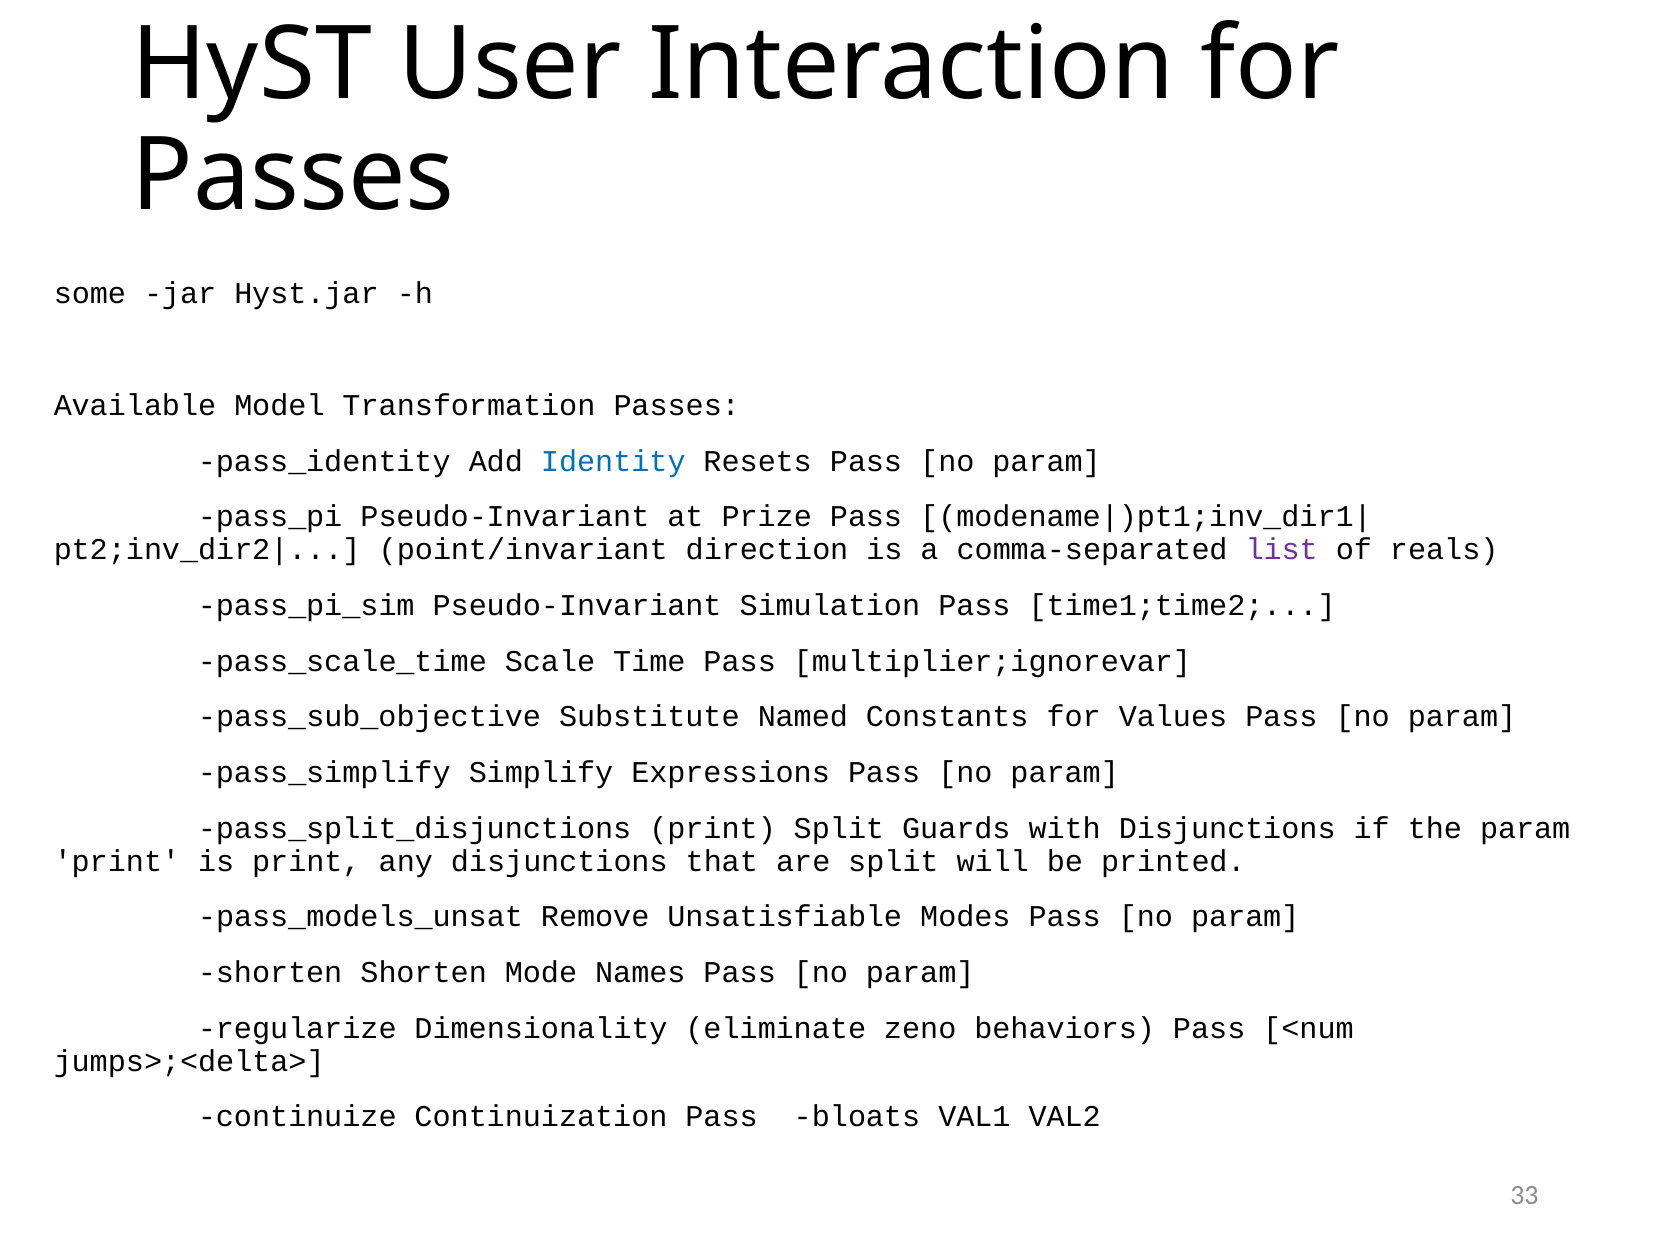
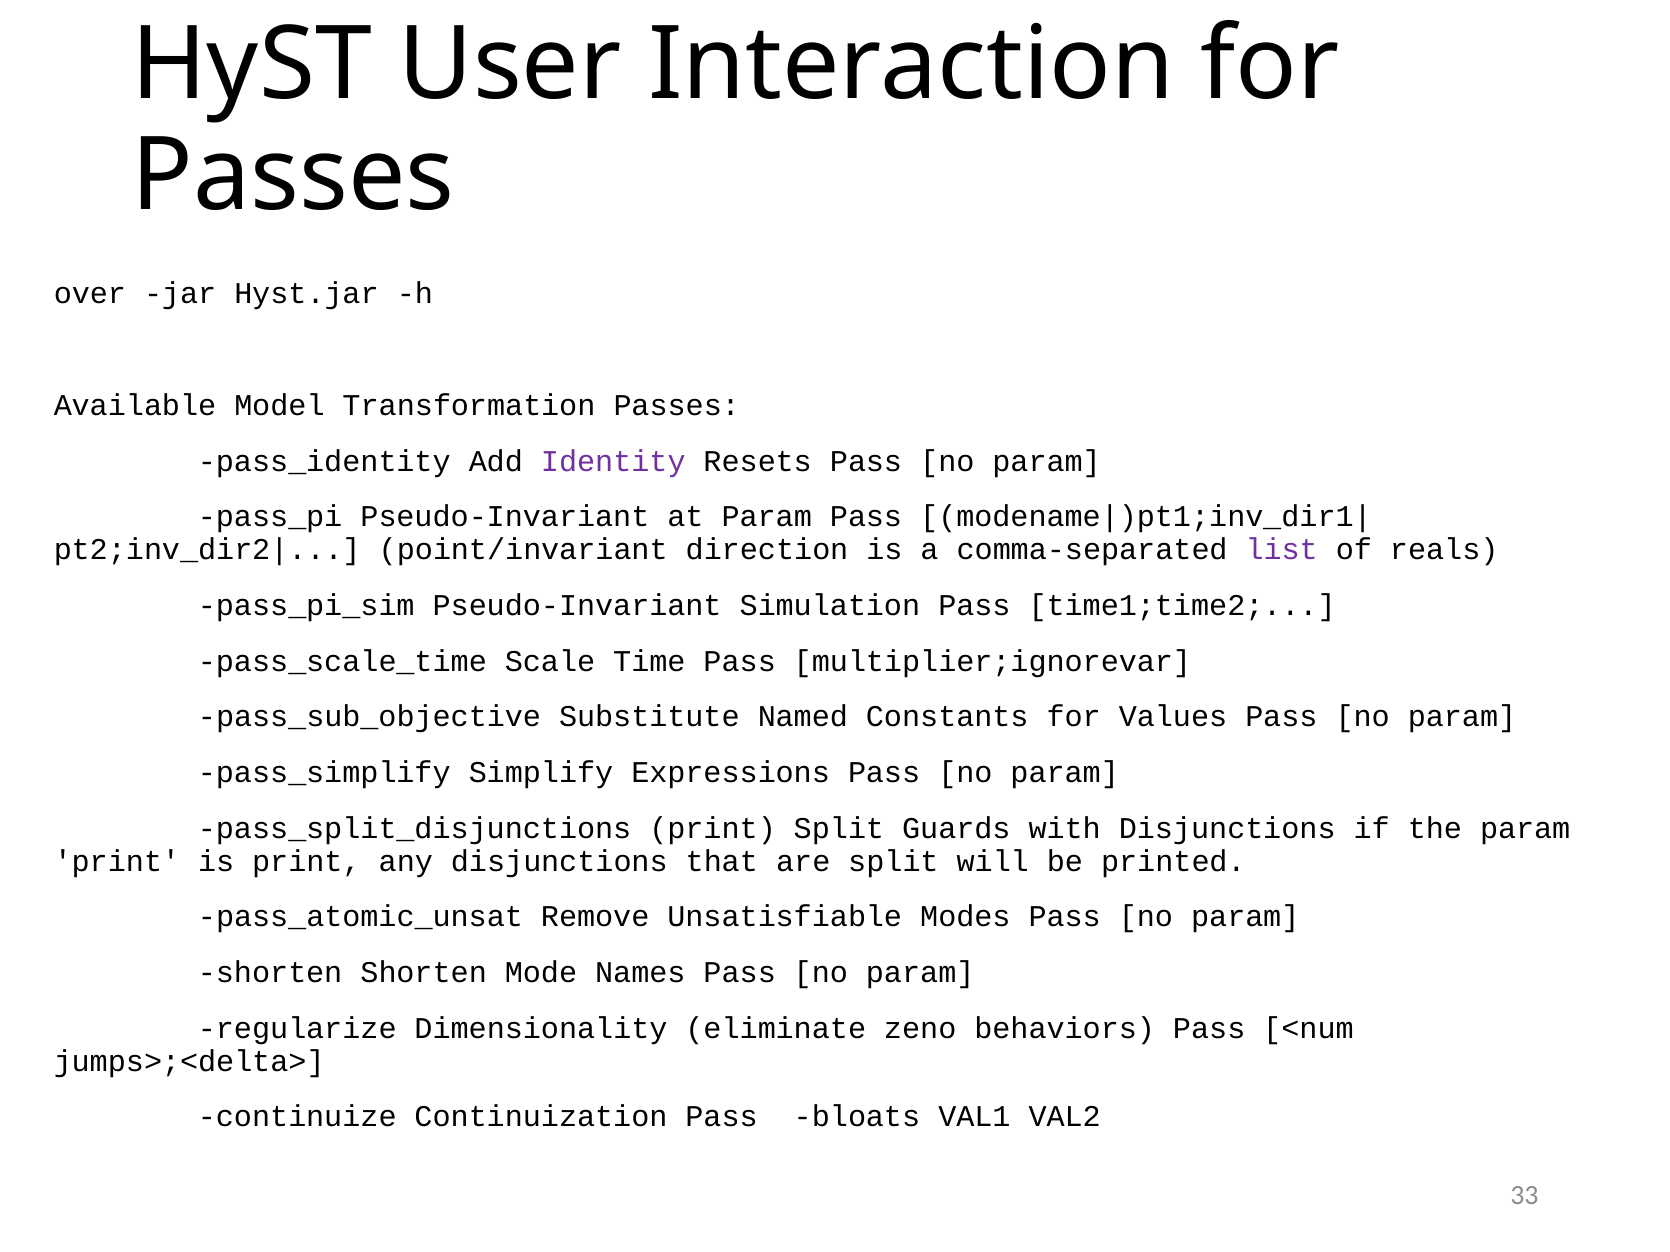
some: some -> over (90, 294)
Identity colour: blue -> purple (613, 461)
at Prize: Prize -> Param (767, 517)
pass_models_unsat: pass_models_unsat -> pass_atomic_unsat (360, 917)
